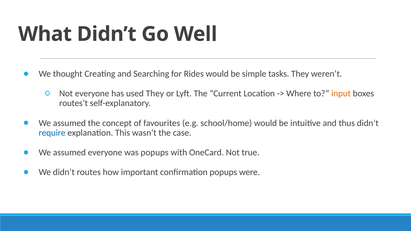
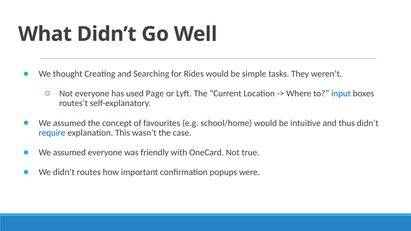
used They: They -> Page (155, 94)
input colour: orange -> blue (341, 94)
was popups: popups -> friendly (155, 153)
